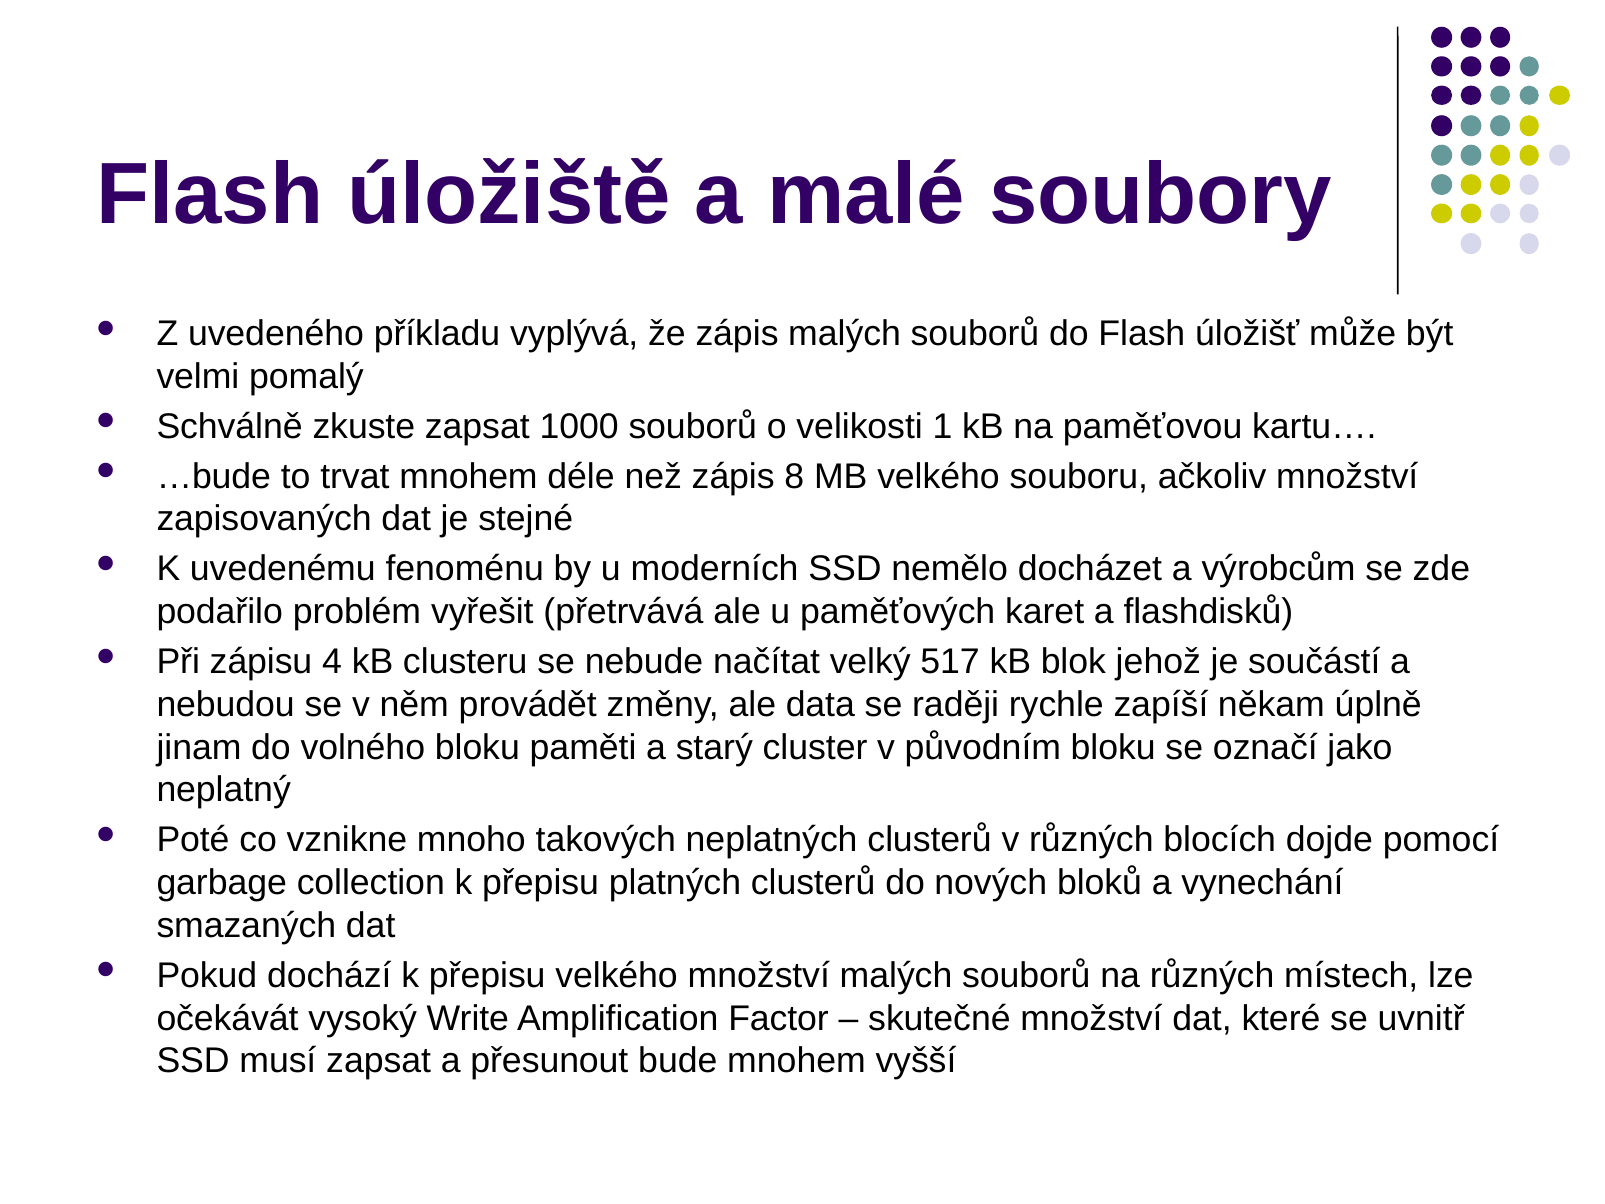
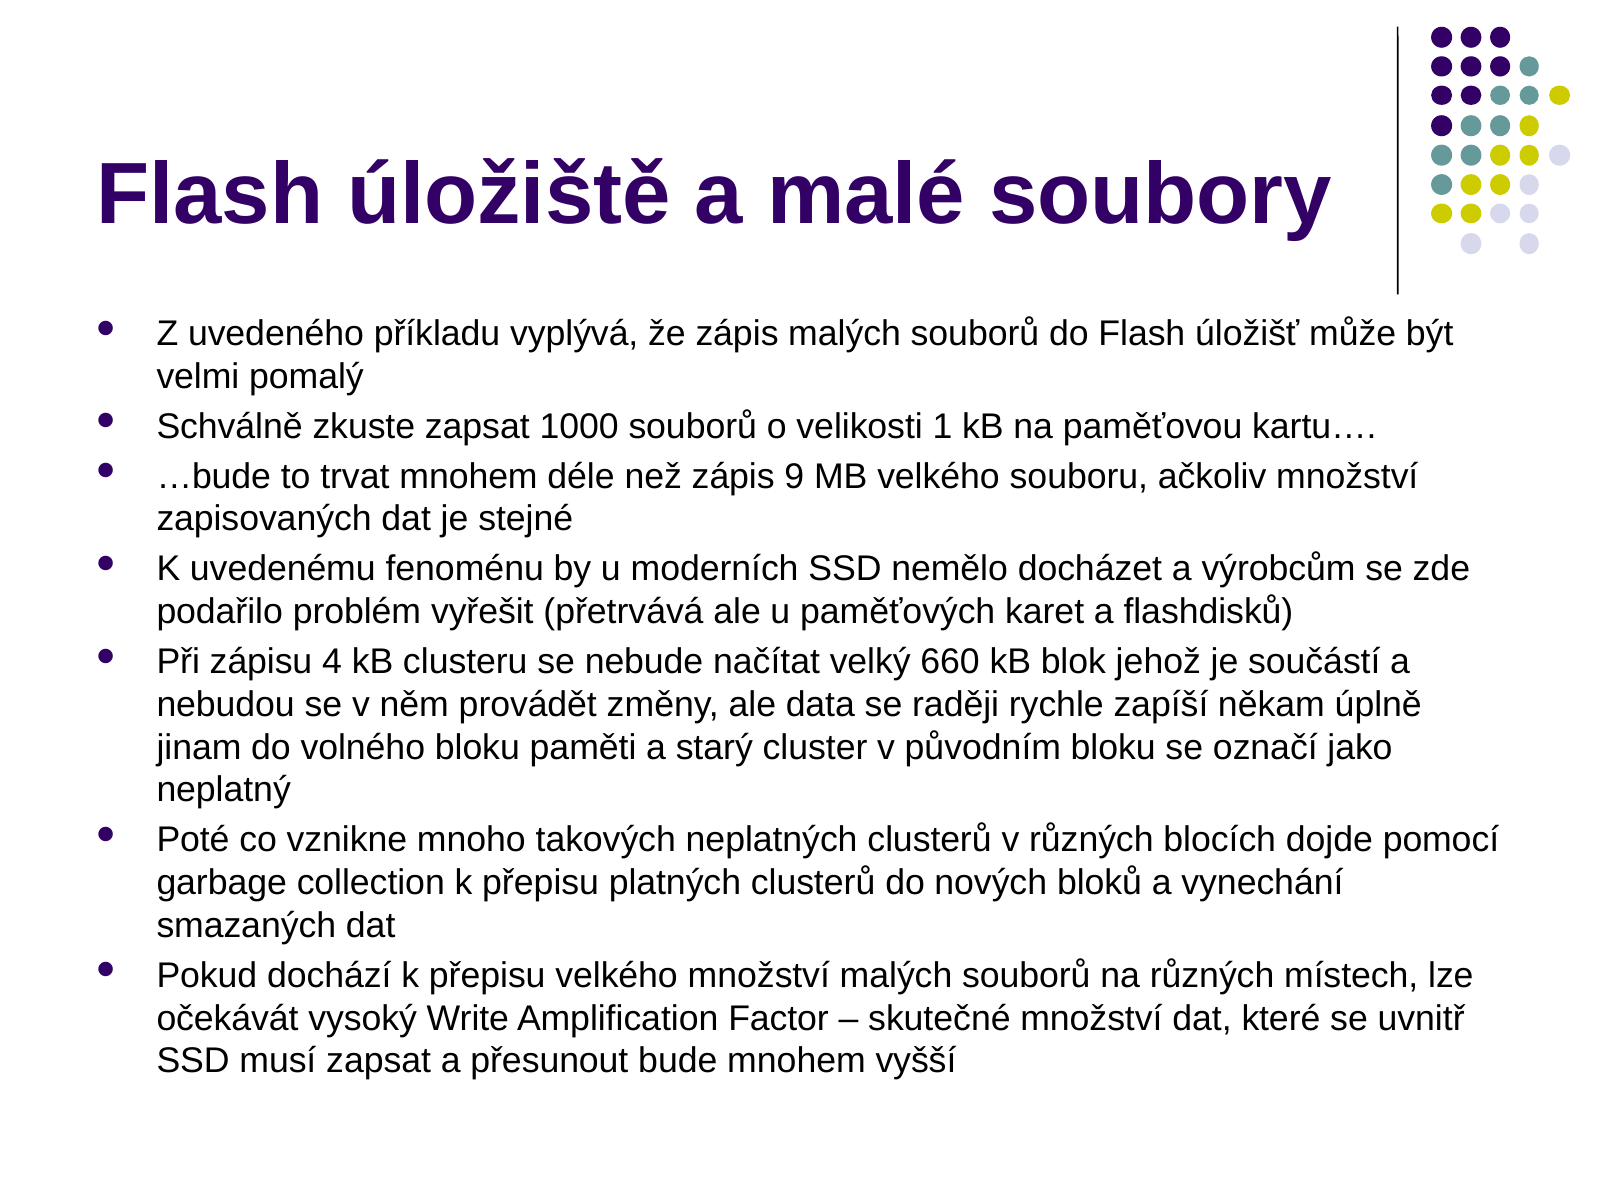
8: 8 -> 9 (794, 476)
517: 517 -> 660 (950, 662)
